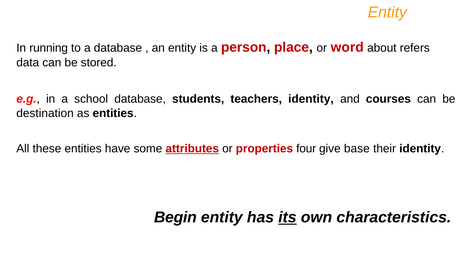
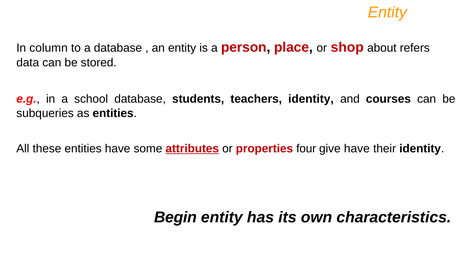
running: running -> column (49, 48)
word: word -> shop (347, 47)
destination: destination -> subqueries (45, 113)
give base: base -> have (357, 149)
its underline: present -> none (287, 217)
